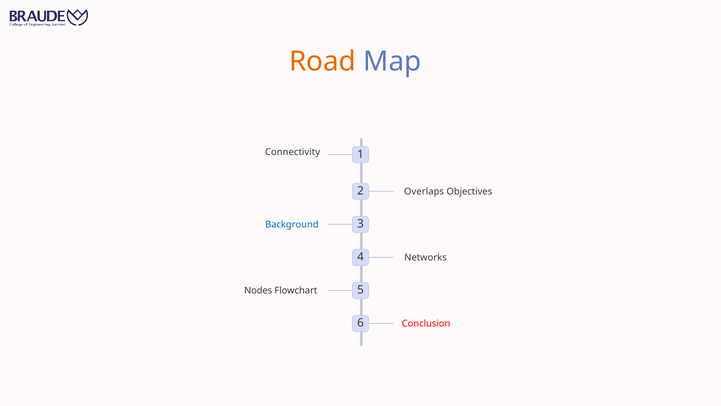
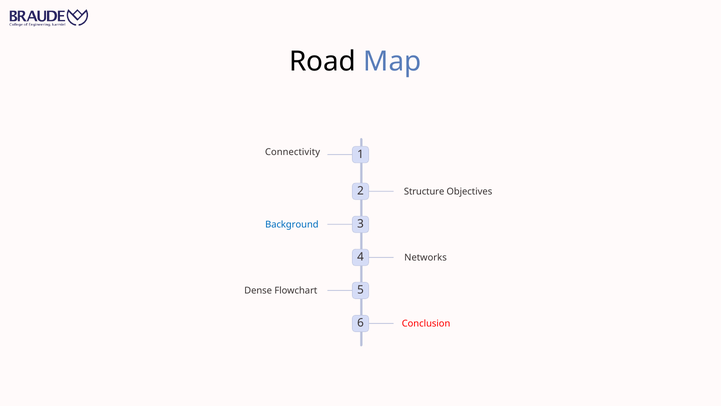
Road colour: orange -> black (323, 61)
Overlaps: Overlaps -> Structure (424, 191)
Nodes: Nodes -> Dense (258, 290)
